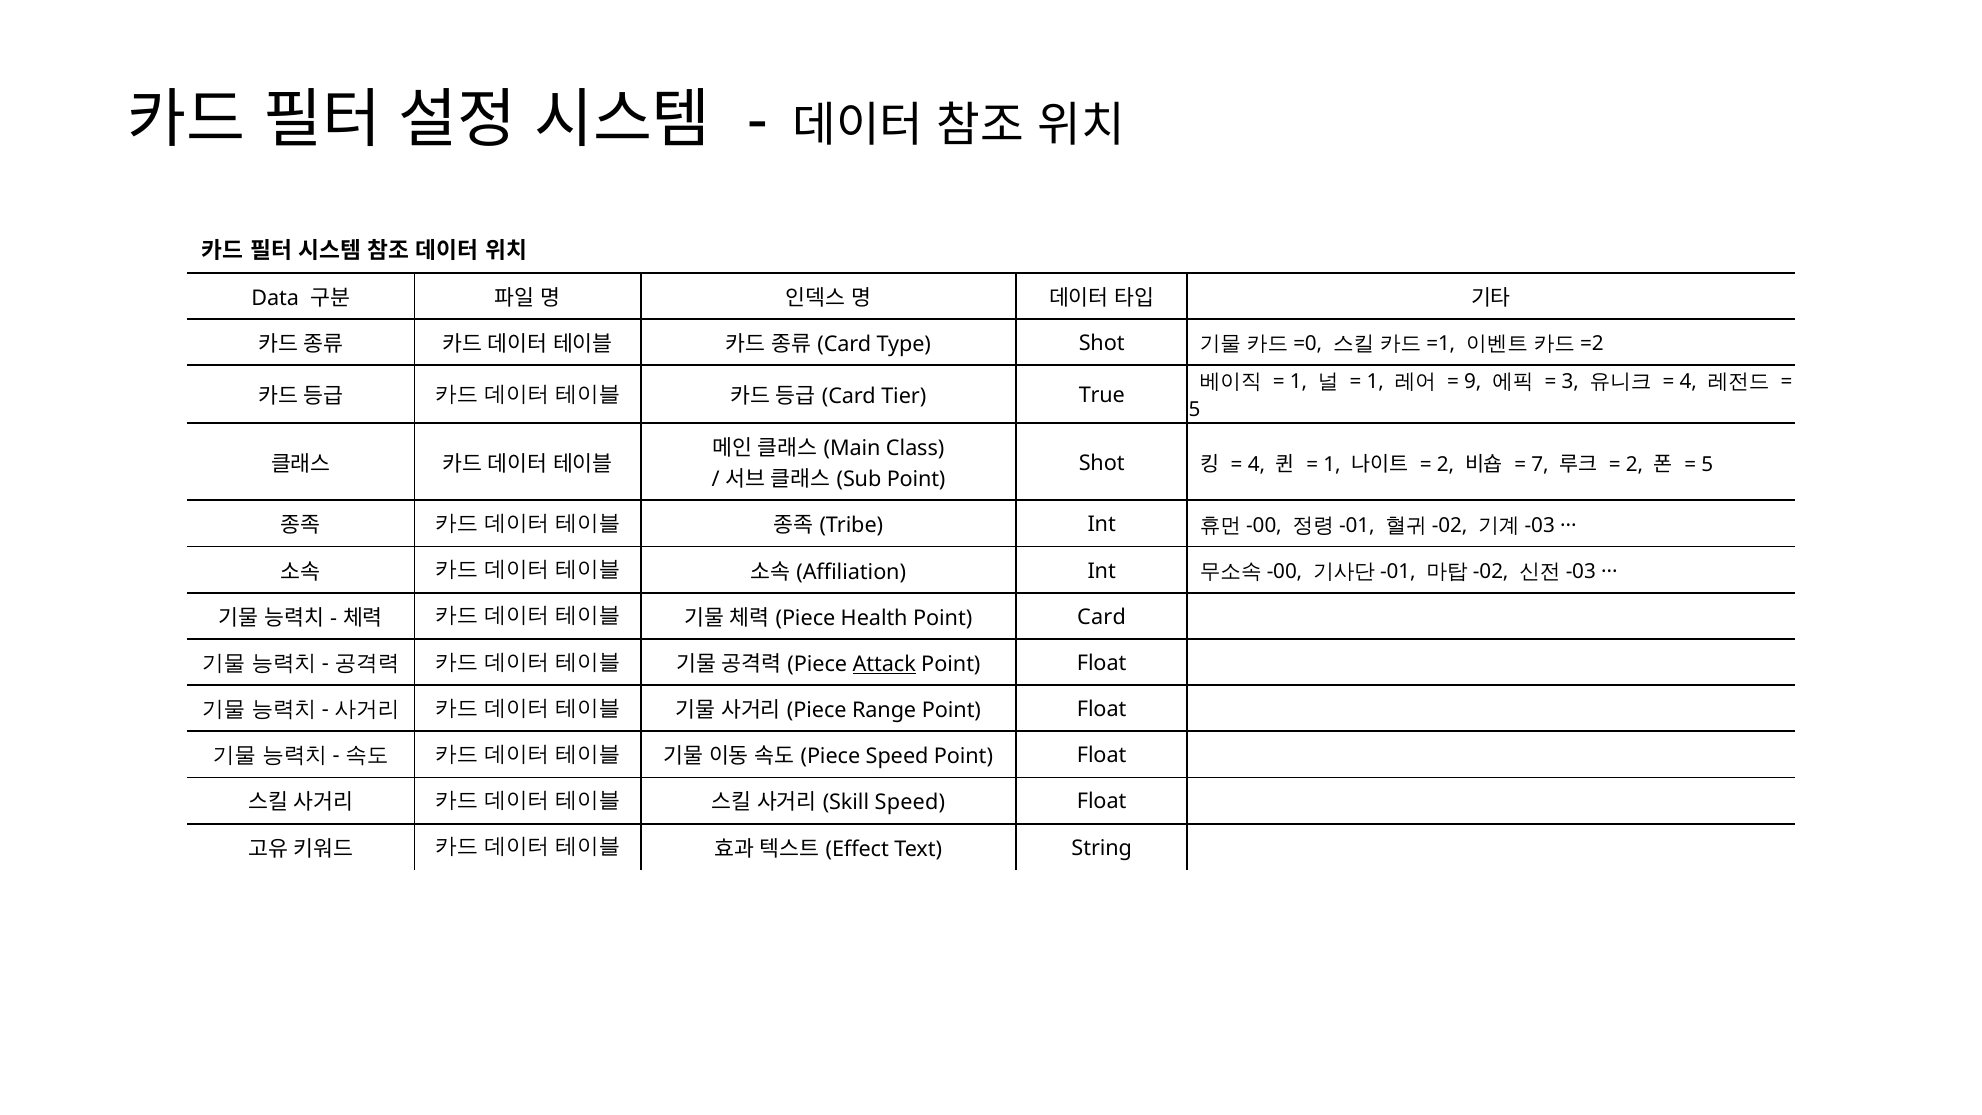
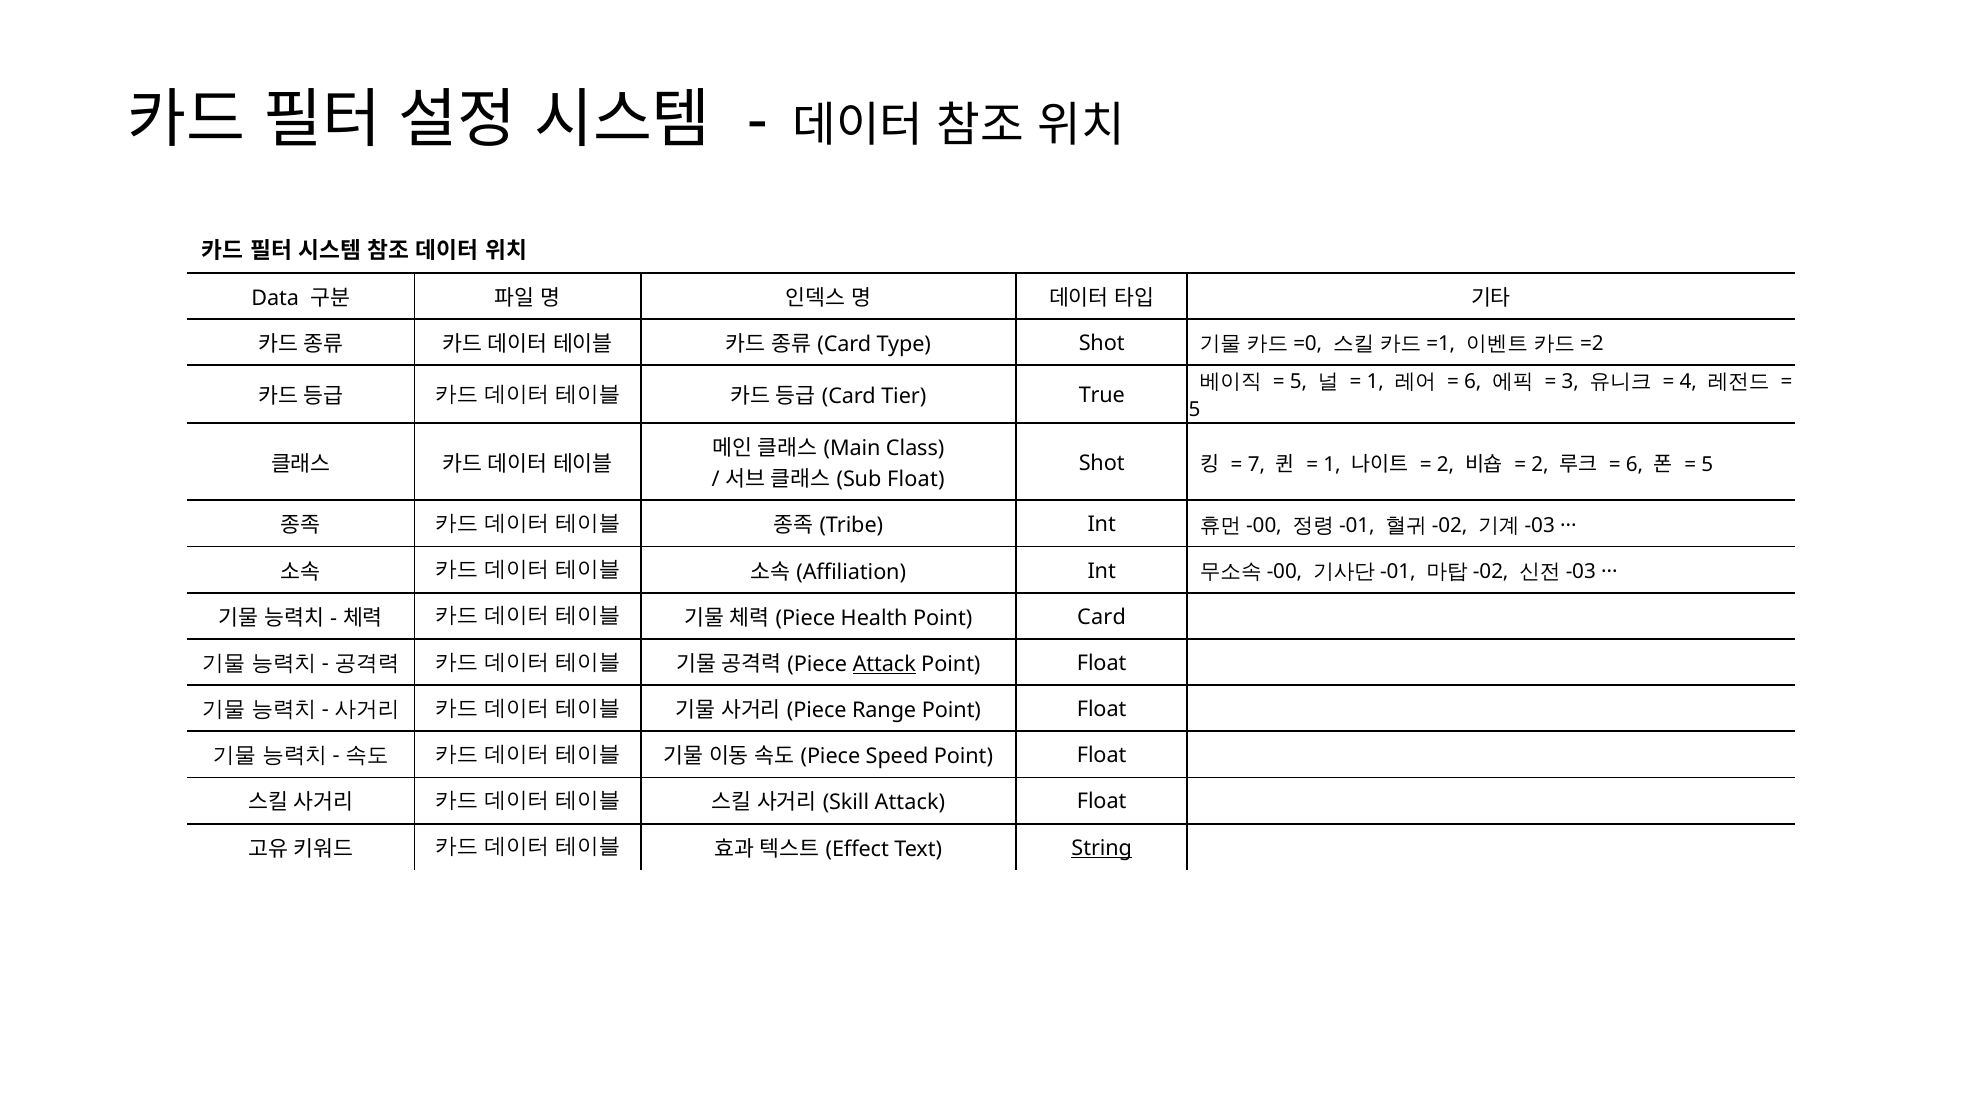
1: 1 -> 5 (1298, 382)
9: 9 -> 6 (1473, 382)
4: 4 -> 7 (1256, 464)
7: 7 -> 2 (1540, 464)
2: 2 -> 6 (1635, 464)
Point: Point -> Float (916, 479)
Speed: Speed -> Attack (910, 803)
String underline: none -> present (1102, 848)
